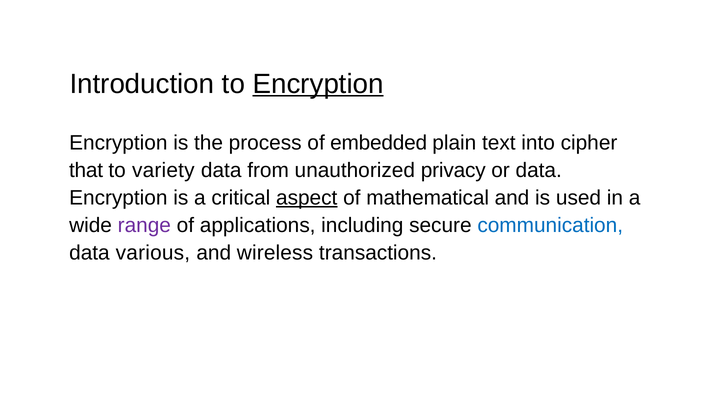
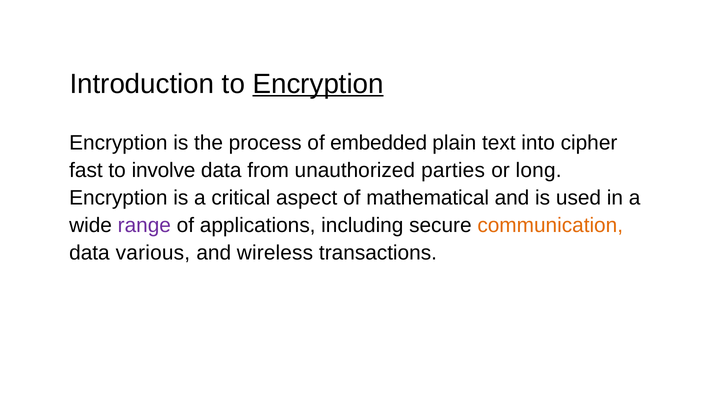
that: that -> fast (86, 170)
variety: variety -> involve (164, 170)
privacy: privacy -> parties (453, 170)
or data: data -> long (539, 170)
aspect underline: present -> none (307, 197)
communication colour: blue -> orange (550, 225)
